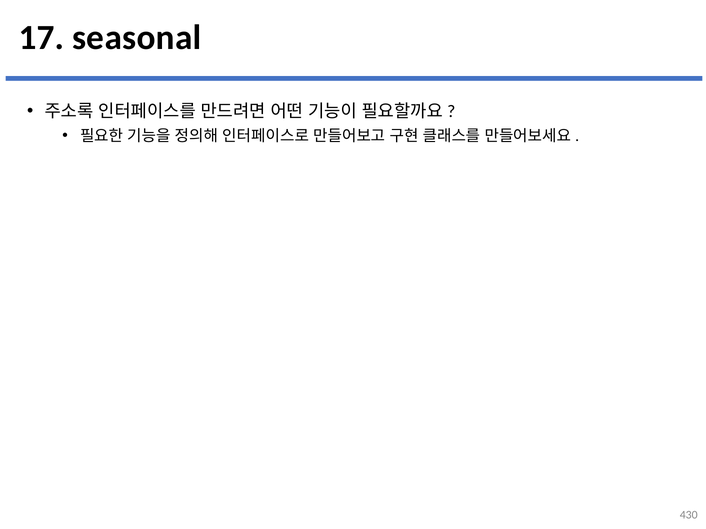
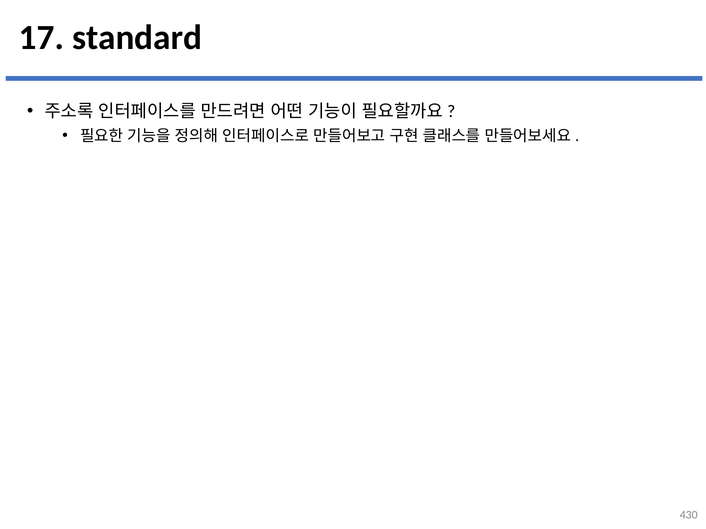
seasonal: seasonal -> standard (137, 38)
